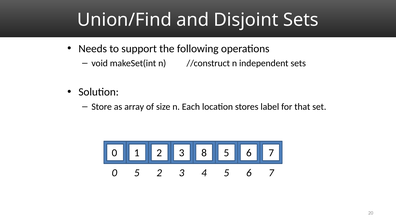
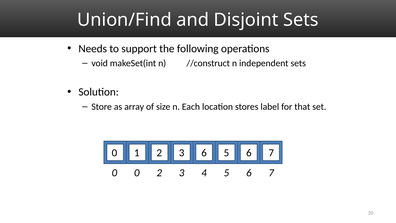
3 8: 8 -> 6 (204, 153)
0 5: 5 -> 0 (137, 173)
